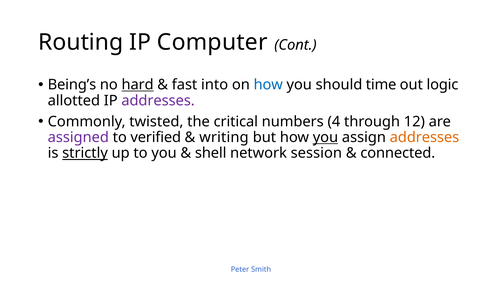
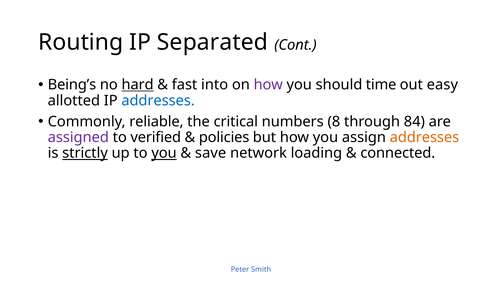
Computer: Computer -> Separated (212, 42)
how colour: blue -> purple (268, 85)
logic: logic -> easy (442, 85)
addresses colour: purple -> blue (158, 101)
twisted: twisted -> reliable (156, 122)
4: 4 -> 8 (334, 122)
12: 12 -> 84 (414, 122)
writing: writing -> policies (224, 138)
you underline: present -> none (325, 138)
you underline: none -> present (164, 153)
shell: shell -> save (211, 153)
session: session -> loading (316, 153)
